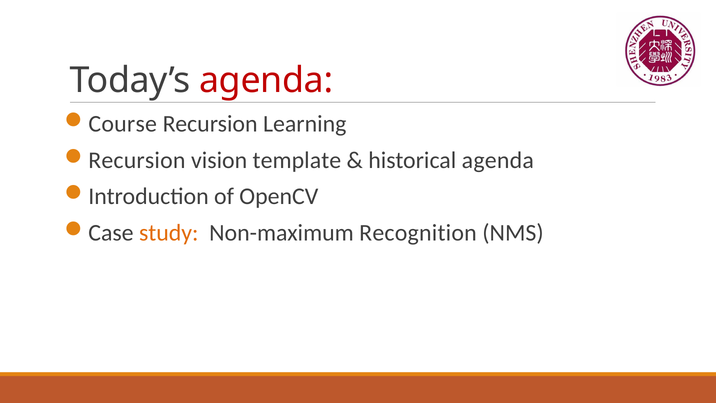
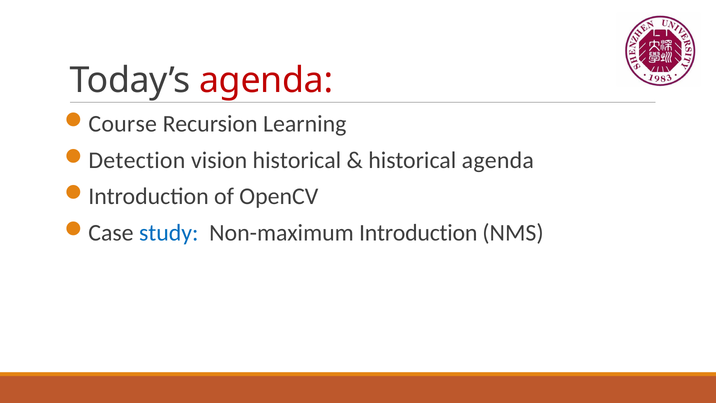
Recursion: Recursion -> Detection (137, 160)
vision template: template -> historical (297, 160)
study colour: orange -> blue (169, 233)
Non-maximum Recognition: Recognition -> Introduction (418, 233)
